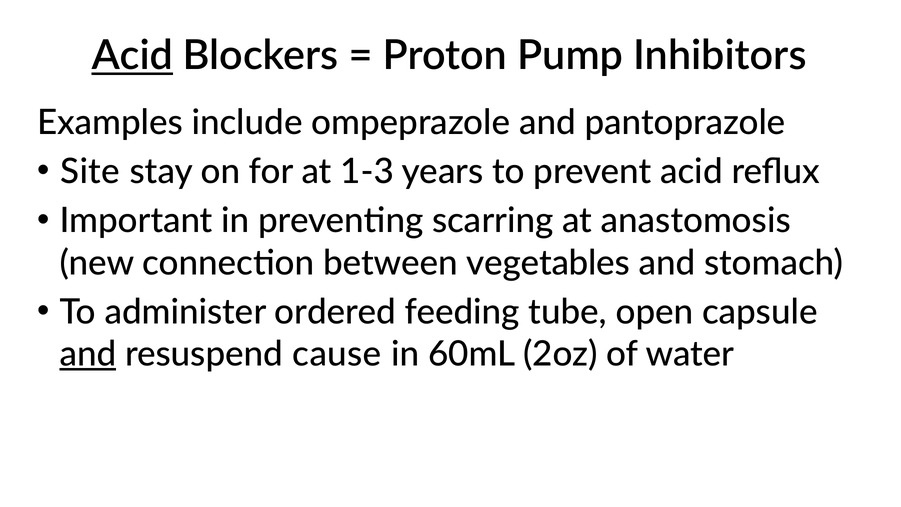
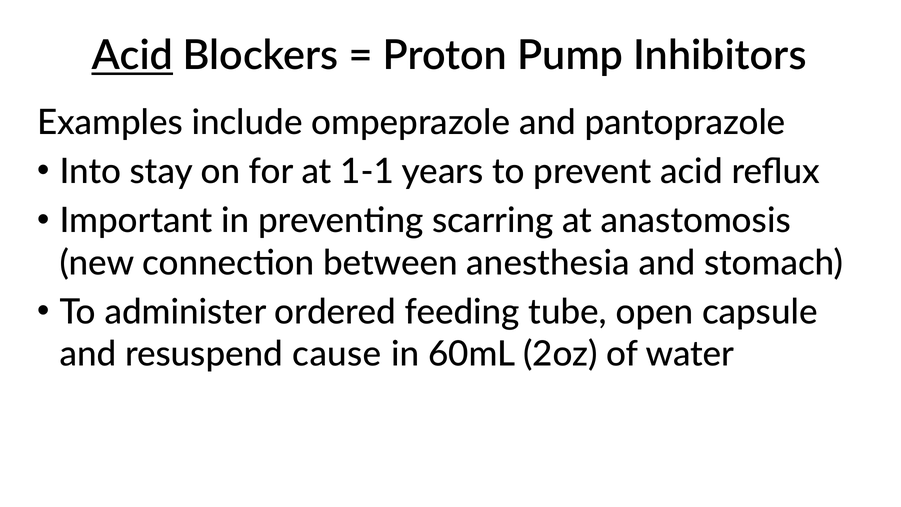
Site: Site -> Into (90, 172)
1-3: 1-3 -> 1-1 (367, 172)
vegetables: vegetables -> anesthesia (548, 263)
and underline: present -> none (88, 354)
